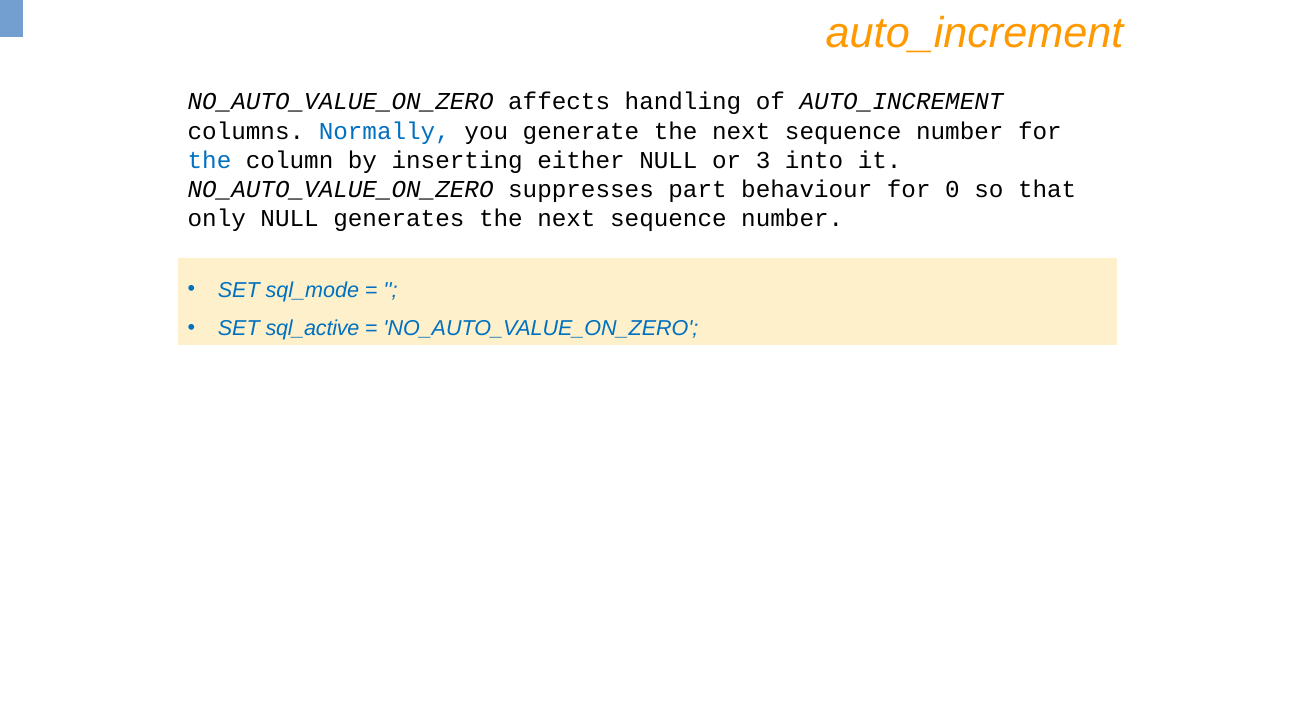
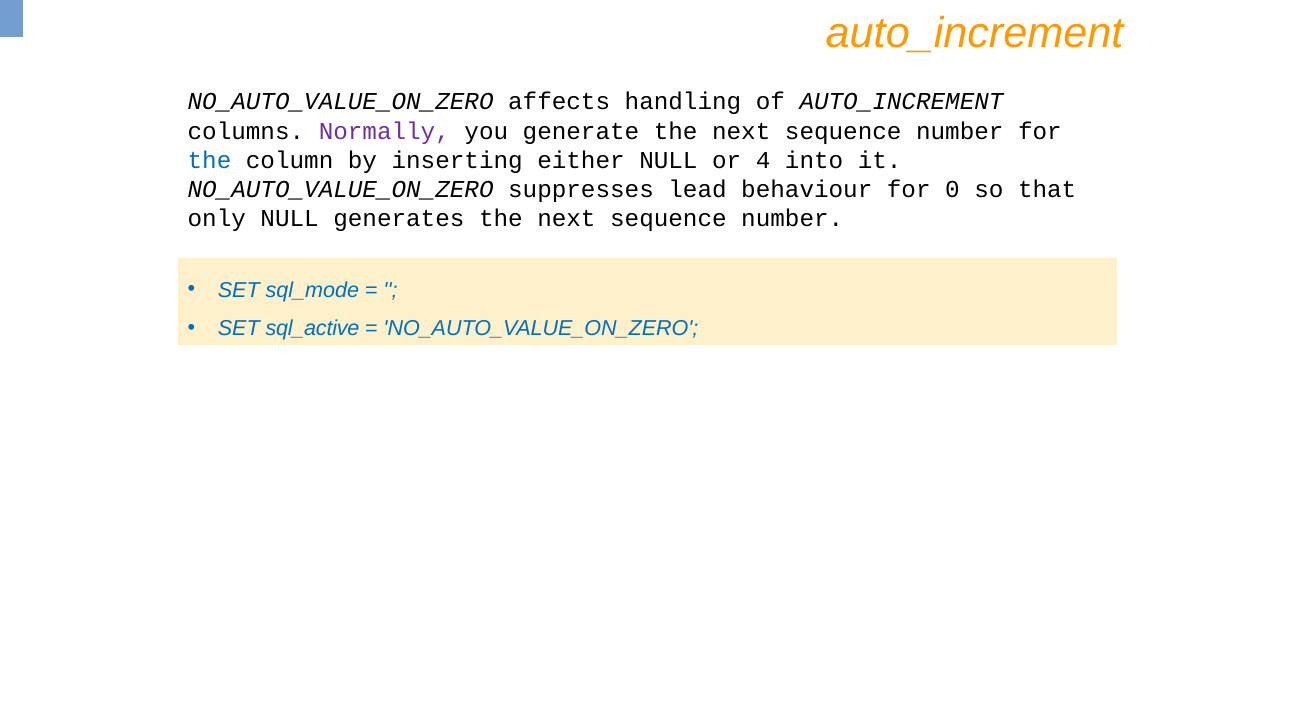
Normally colour: blue -> purple (384, 131)
3: 3 -> 4 (763, 160)
part: part -> lead (698, 189)
